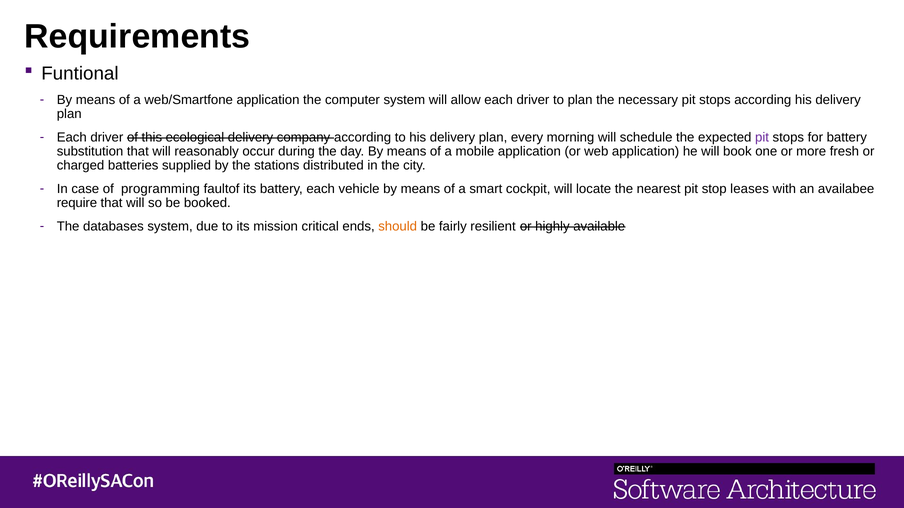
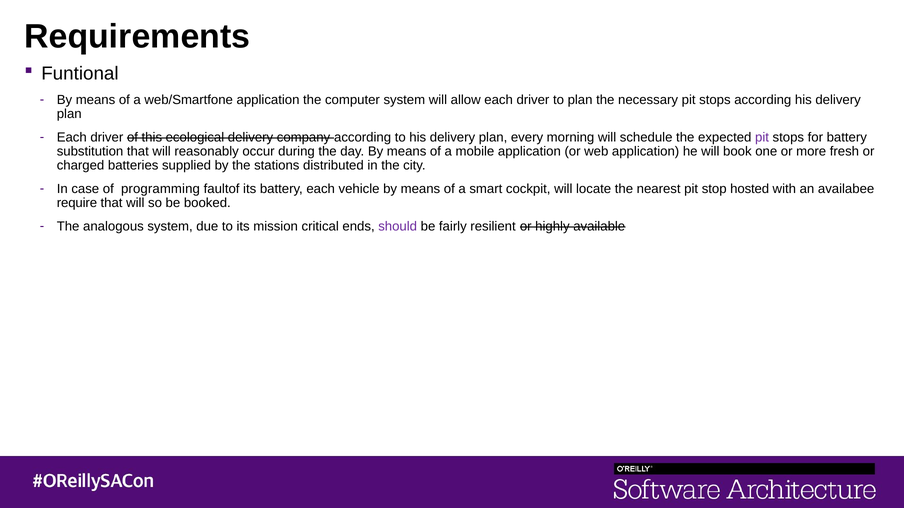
leases: leases -> hosted (750, 189)
databases: databases -> analogous (113, 226)
should colour: orange -> purple (398, 226)
